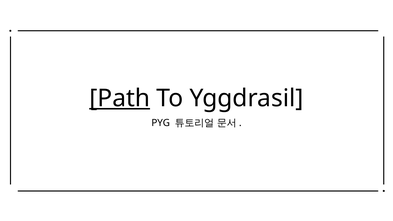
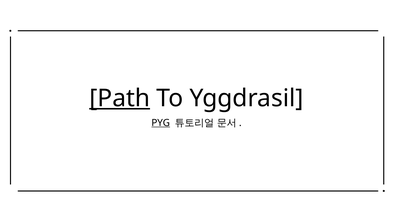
PYG underline: none -> present (161, 123)
